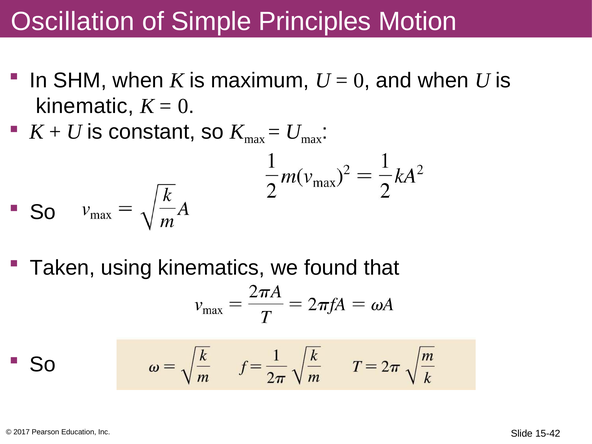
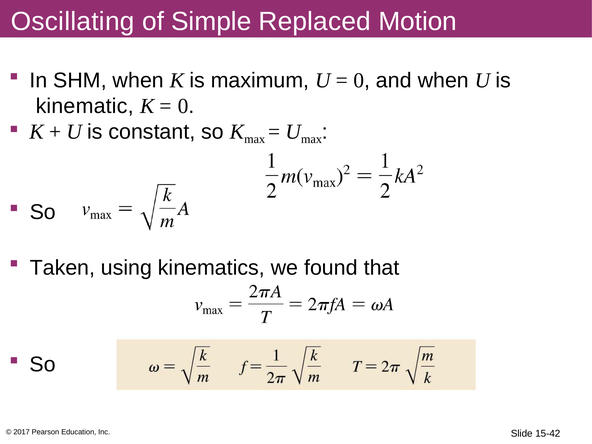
Oscillation: Oscillation -> Oscillating (73, 21)
Principles: Principles -> Replaced (315, 21)
